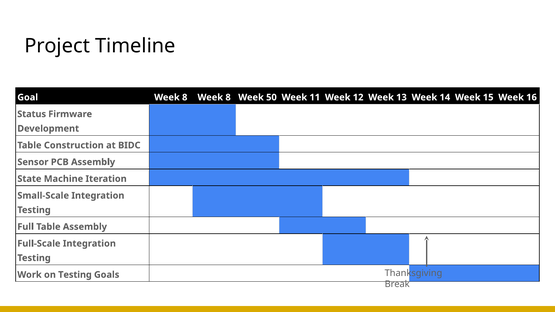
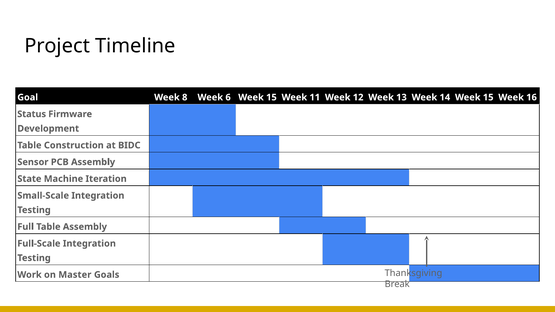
8 Week 8: 8 -> 6 (228, 97)
50: 50 -> 15 (271, 97)
on Testing: Testing -> Master (75, 275)
